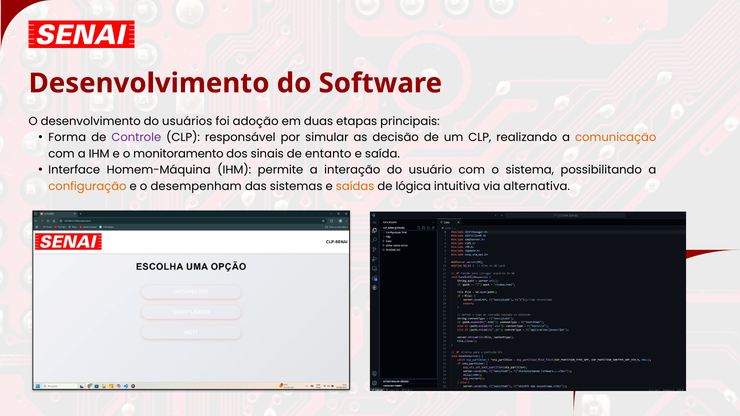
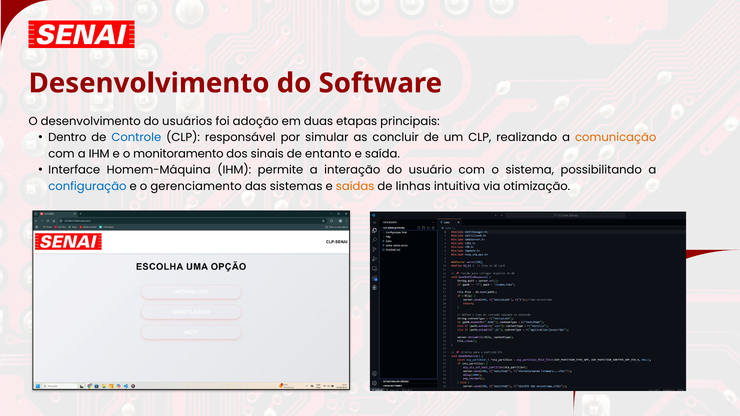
Forma: Forma -> Dentro (67, 138)
Controle colour: purple -> blue (136, 138)
decisão: decisão -> concluir (396, 138)
configuração colour: orange -> blue (87, 186)
desempenham: desempenham -> gerenciamento (196, 186)
lógica: lógica -> linhas (413, 186)
alternativa: alternativa -> otimização (537, 186)
